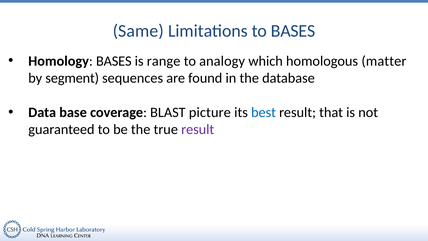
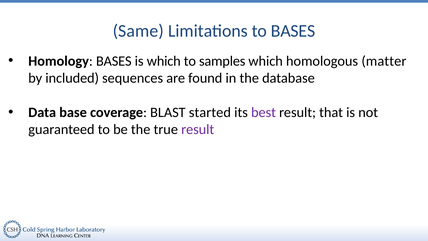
is range: range -> which (164, 61)
analogy: analogy -> samples (222, 61)
segment: segment -> included (72, 78)
picture: picture -> started (210, 112)
best colour: blue -> purple (264, 112)
